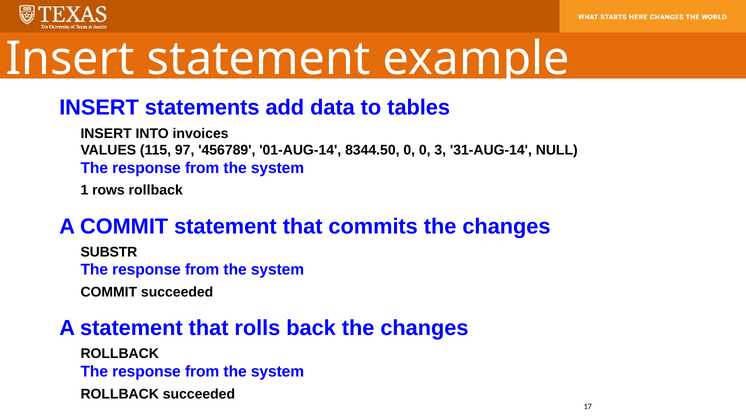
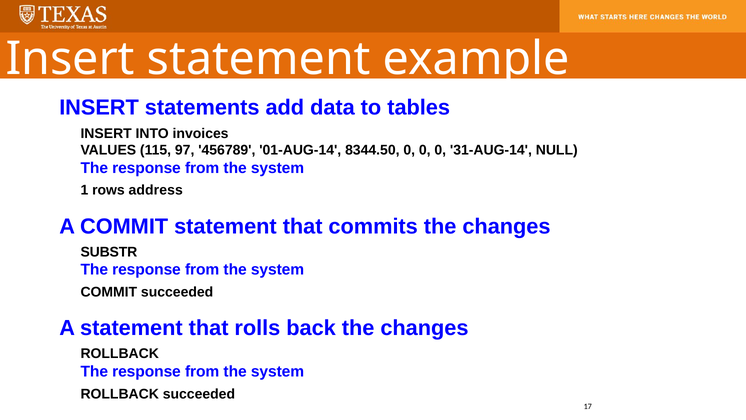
0 0 3: 3 -> 0 (440, 150)
rows rollback: rollback -> address (156, 190)
